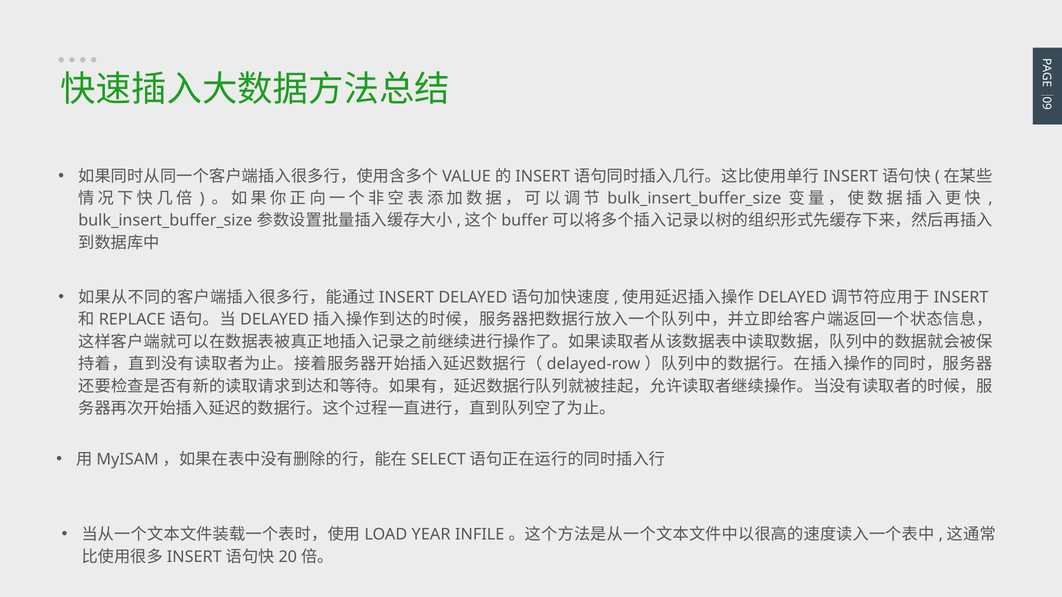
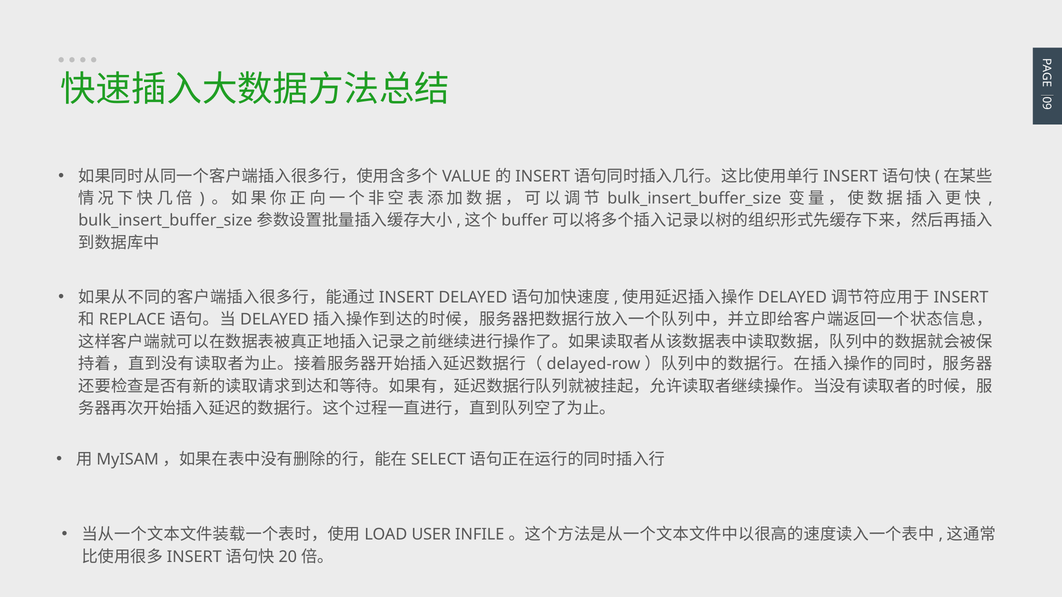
YEAR: YEAR -> USER (431, 535)
